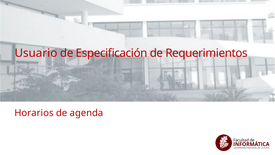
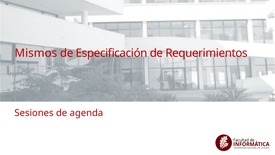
Usuario: Usuario -> Mismos (36, 53)
Horarios: Horarios -> Sesiones (34, 113)
